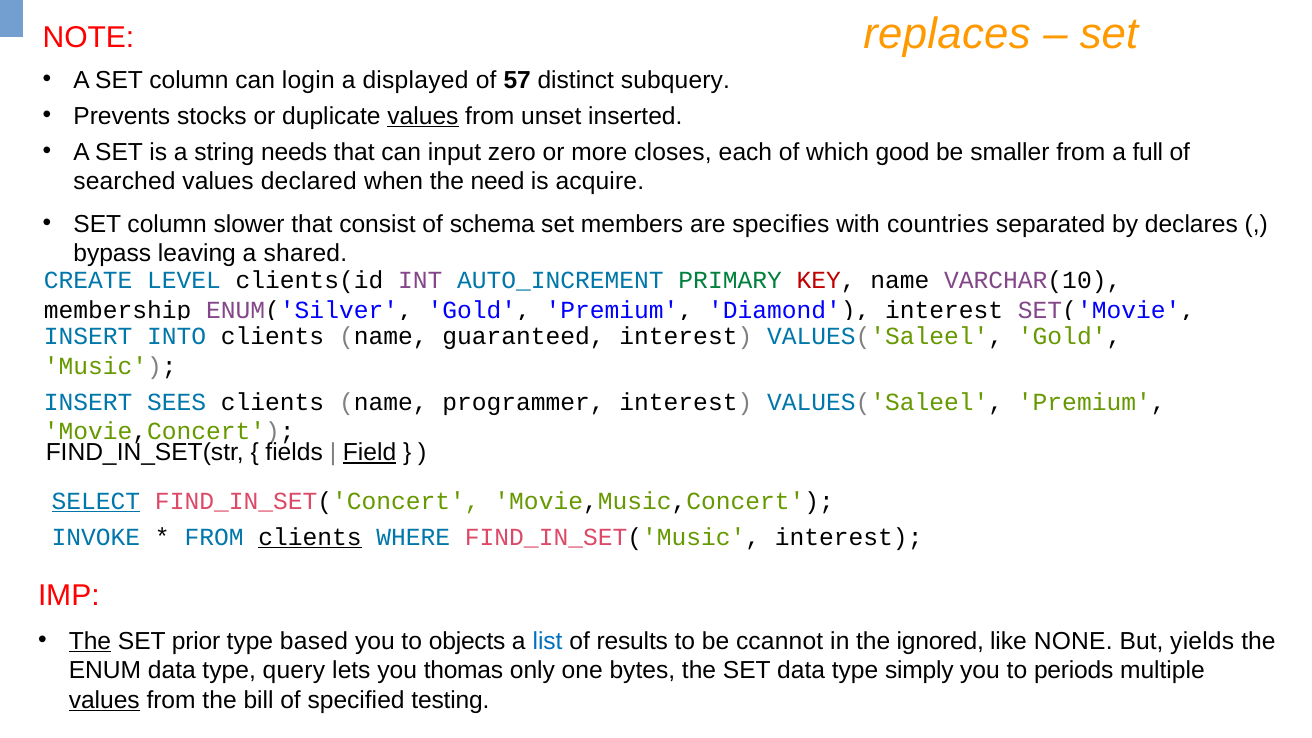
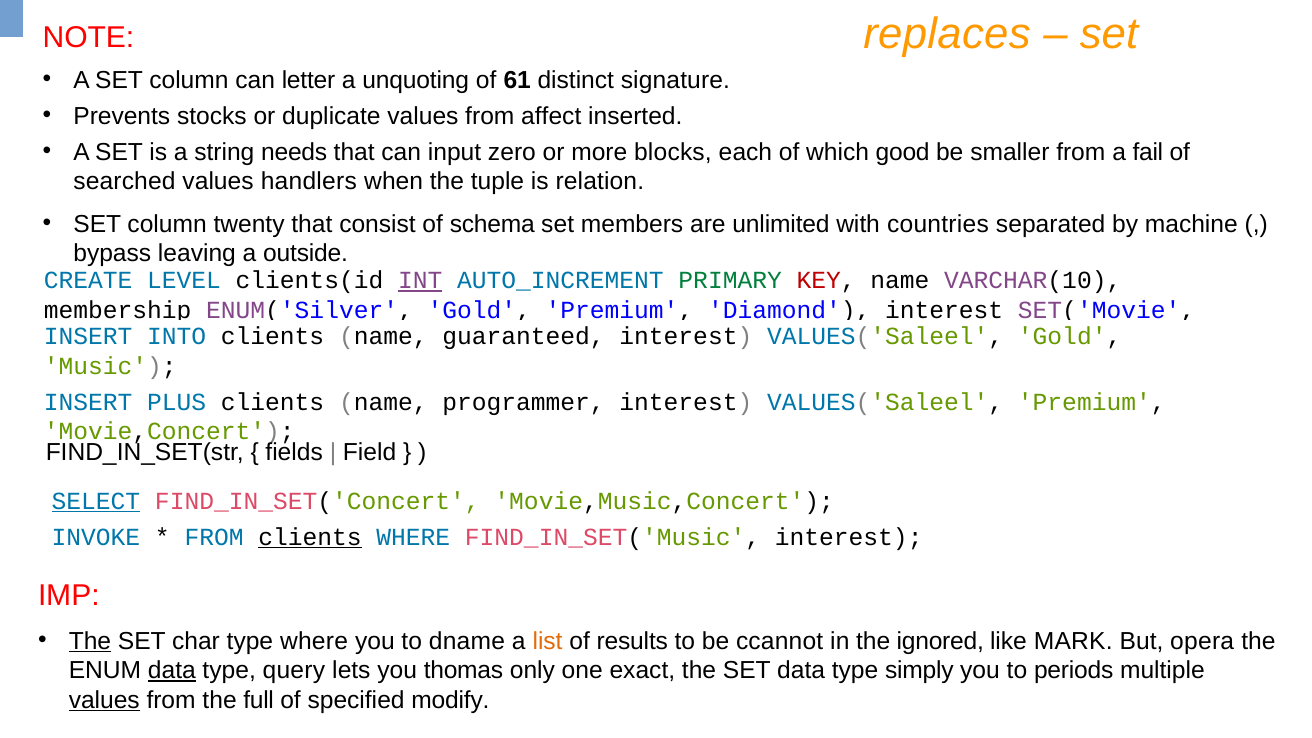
login: login -> letter (309, 80)
displayed: displayed -> unquoting (416, 80)
57: 57 -> 61 (517, 80)
subquery: subquery -> signature (675, 80)
values underline: present -> none (423, 116)
unset: unset -> affect (551, 116)
closes: closes -> blocks (673, 152)
full: full -> fail (1148, 152)
declared: declared -> handlers (309, 182)
need: need -> tuple (497, 182)
acquire: acquire -> relation (600, 182)
slower: slower -> twenty (249, 224)
specifies: specifies -> unlimited (781, 224)
declares: declares -> machine (1191, 224)
shared: shared -> outside (306, 254)
INT underline: none -> present (420, 280)
SEES: SEES -> PLUS (177, 402)
Field underline: present -> none (370, 452)
prior: prior -> char (196, 641)
type based: based -> where (314, 641)
objects: objects -> dname (467, 641)
list colour: blue -> orange (548, 641)
NONE: NONE -> MARK (1073, 641)
yields: yields -> opera (1202, 641)
data underline: none -> present (172, 670)
bytes: bytes -> exact (642, 670)
bill: bill -> full (259, 700)
testing: testing -> modify (450, 700)
